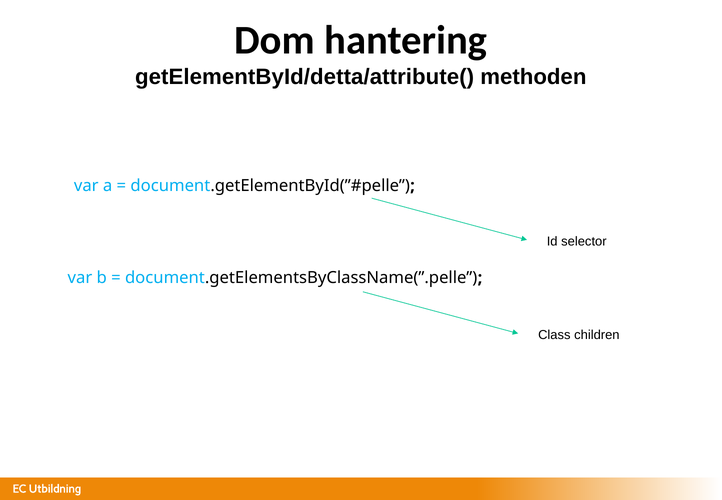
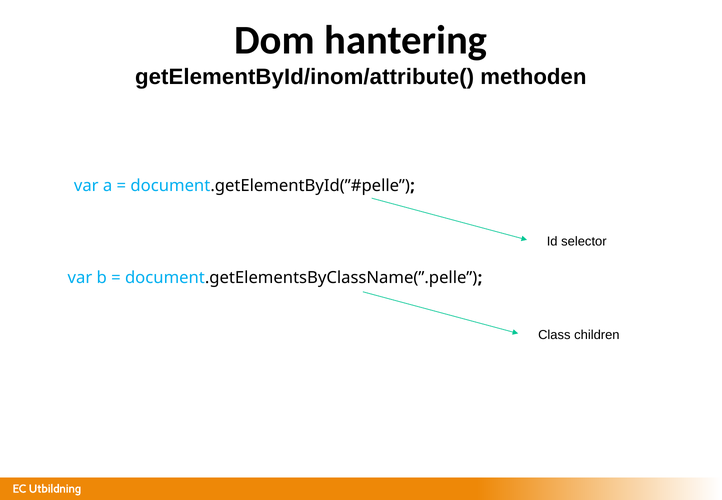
getElementById/detta/attribute(: getElementById/detta/attribute( -> getElementById/inom/attribute( (305, 77)
